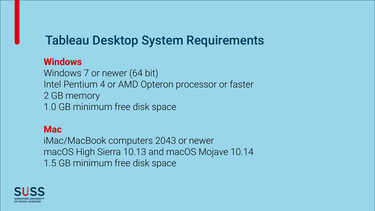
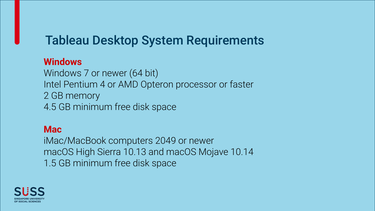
1.0: 1.0 -> 4.5 (50, 107)
2043: 2043 -> 2049 (166, 141)
